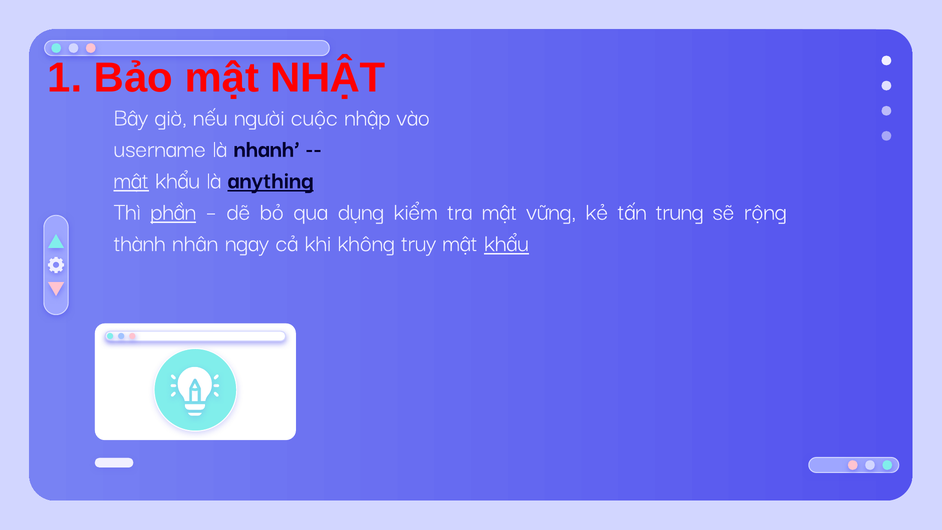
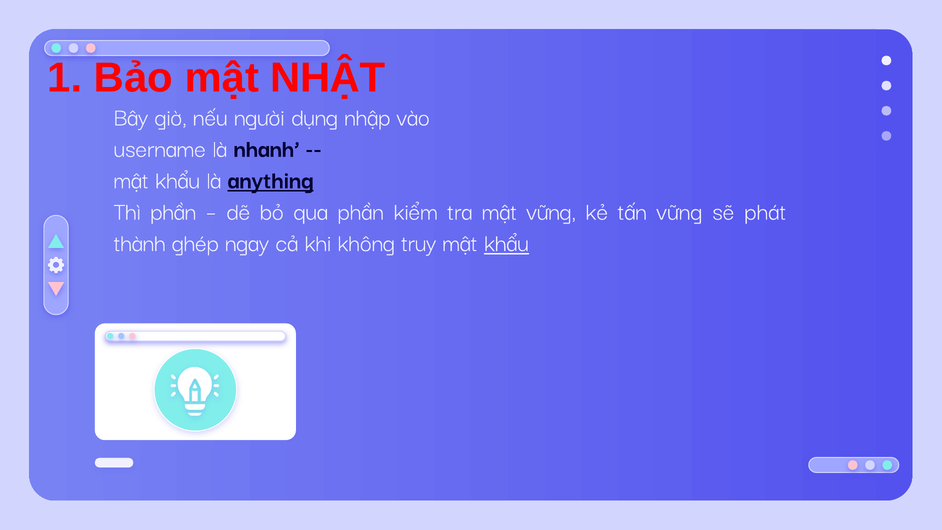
cuộc: cuộc -> dụng (314, 117)
mật underline: present -> none (131, 180)
phần underline: present -> none (173, 211)
qua dụng: dụng -> phần (361, 211)
tấn trung: trung -> vững (679, 211)
rộng: rộng -> phát (765, 211)
nhân: nhân -> ghép (195, 242)
